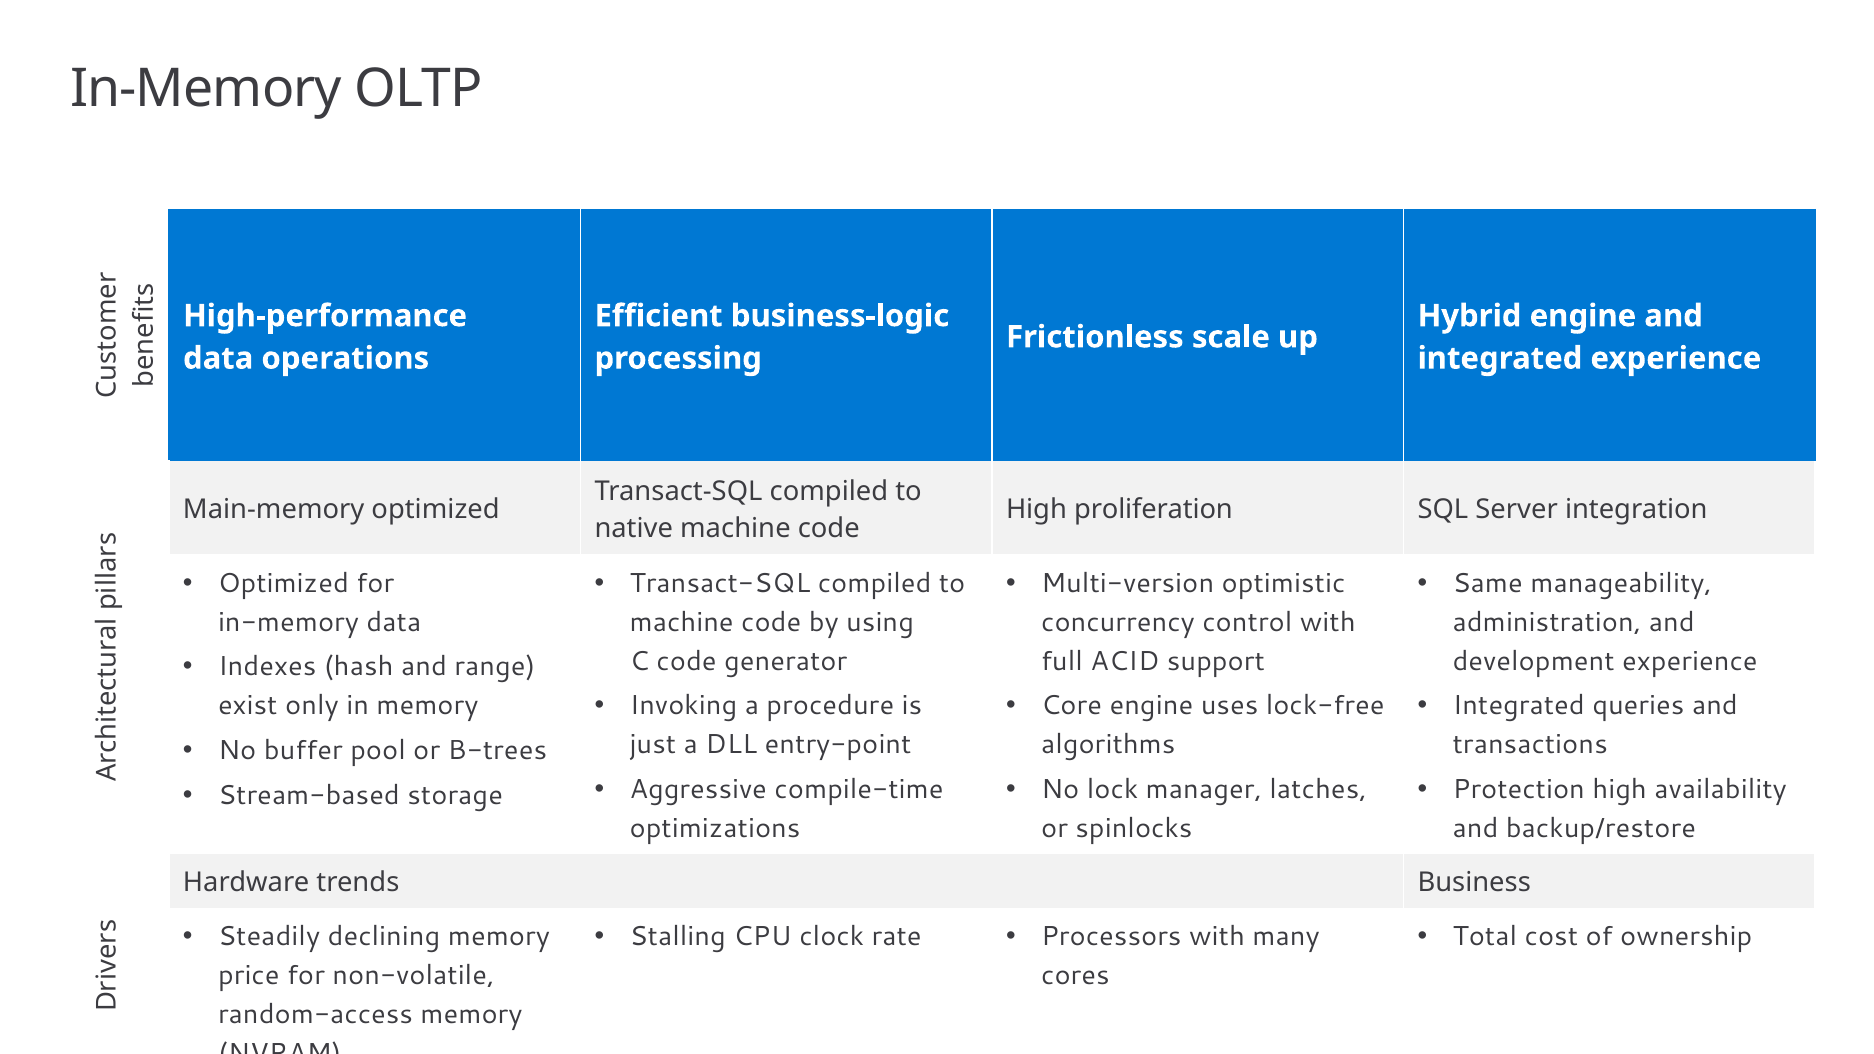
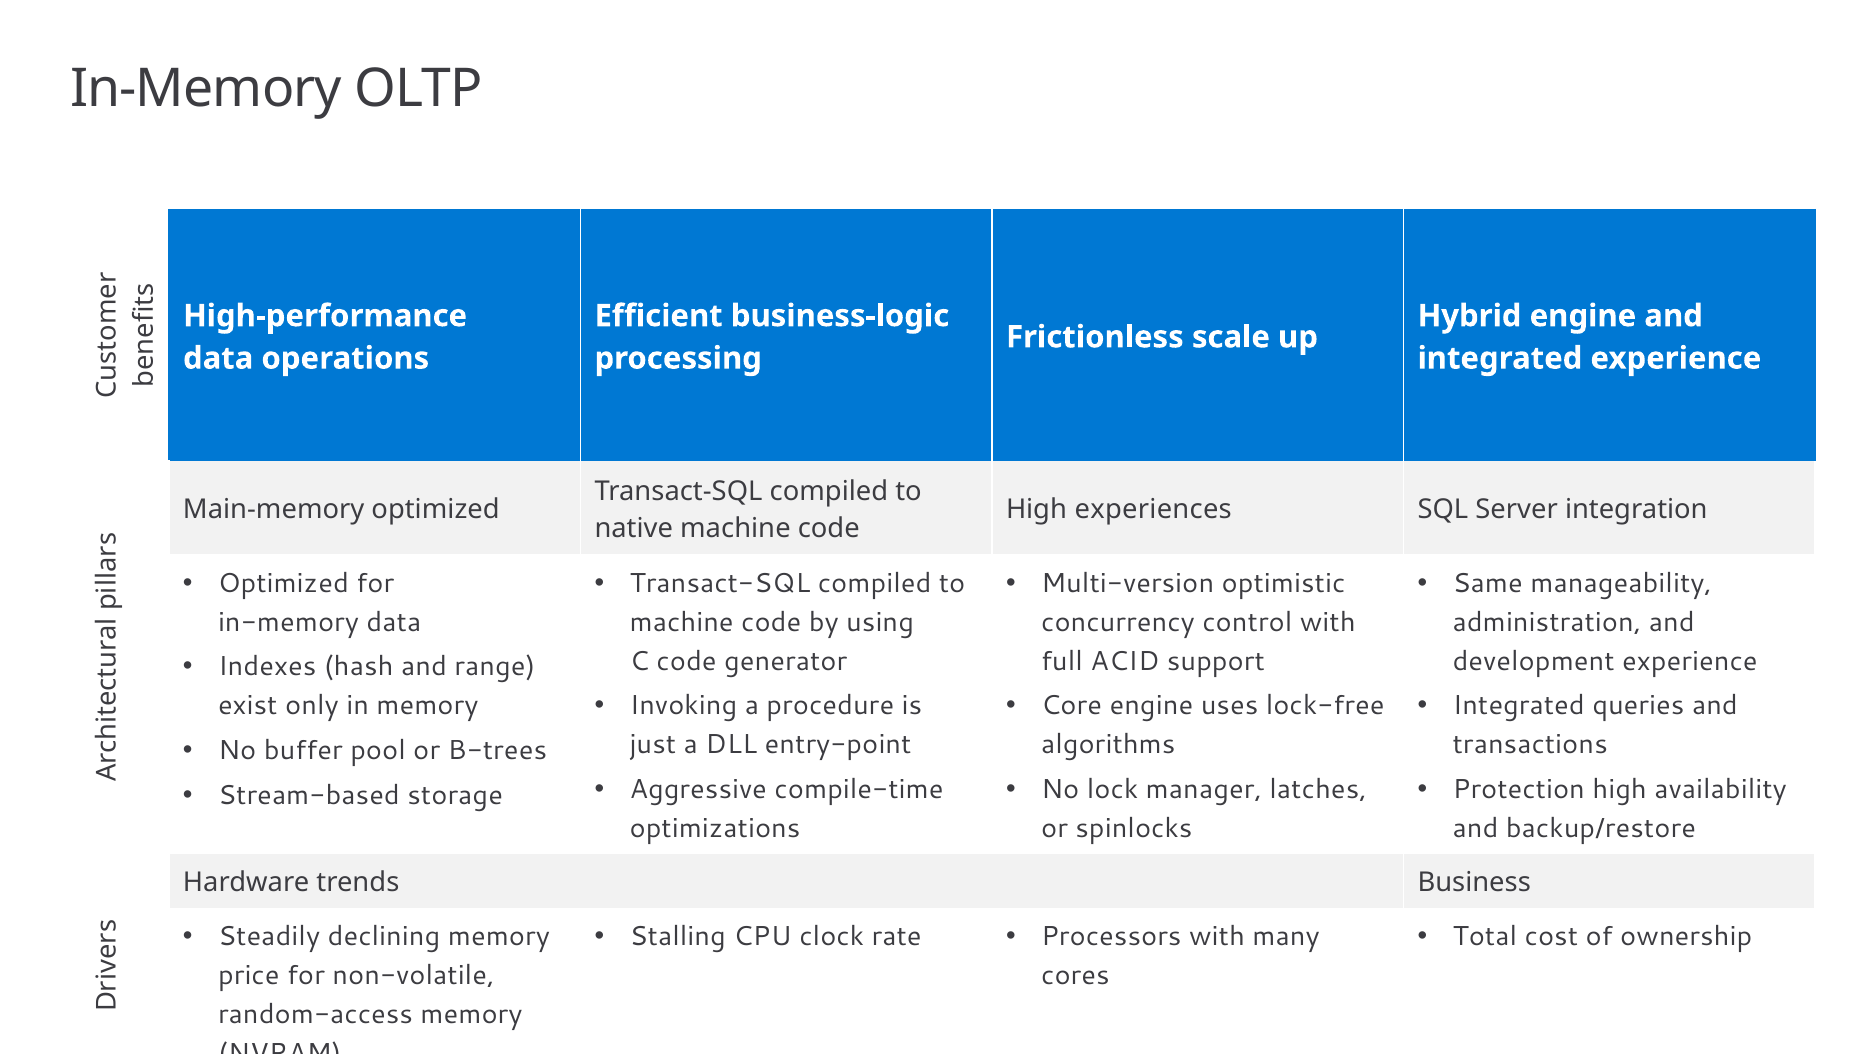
proliferation: proliferation -> experiences (1153, 510)
